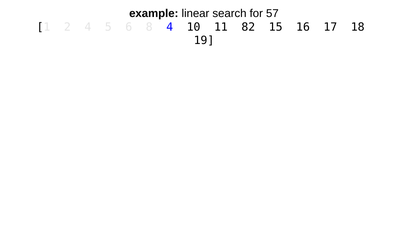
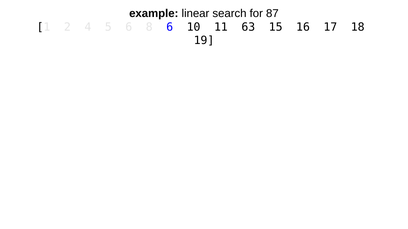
57: 57 -> 87 (272, 13)
8 4: 4 -> 6 (170, 27)
82: 82 -> 63 (248, 27)
